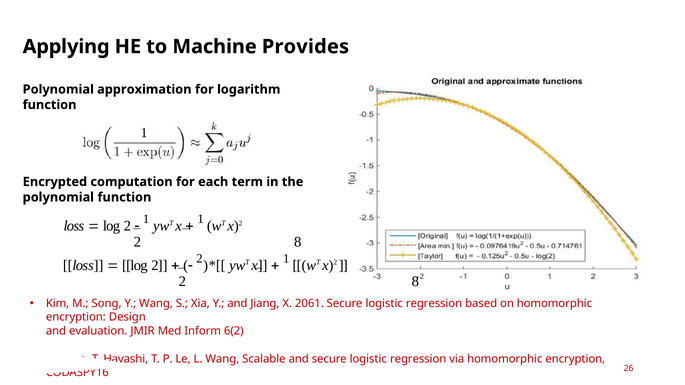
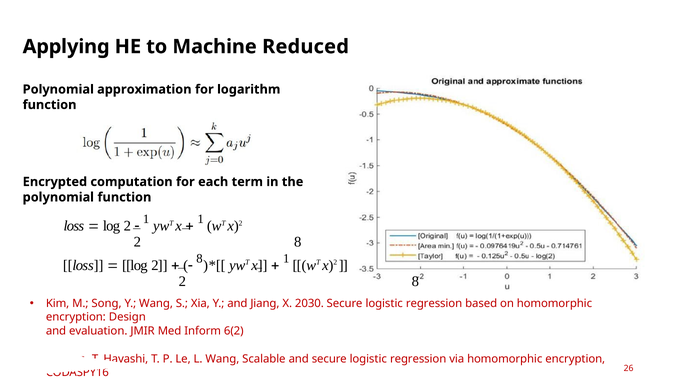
Provides: Provides -> Reduced (305, 47)
2: 2 -> 8 (199, 259)
2061: 2061 -> 2030 (309, 304)
